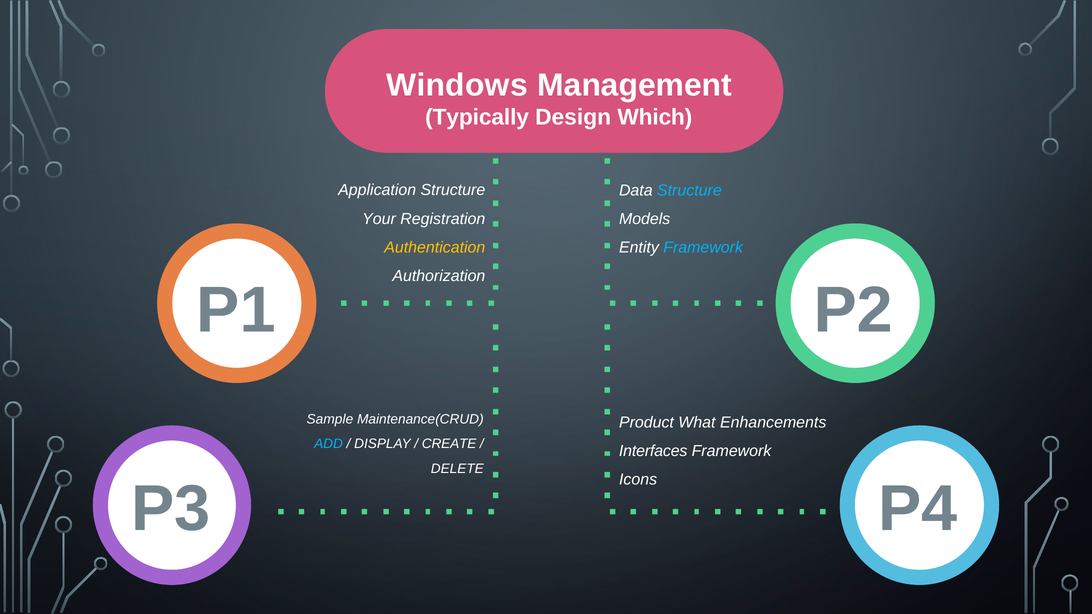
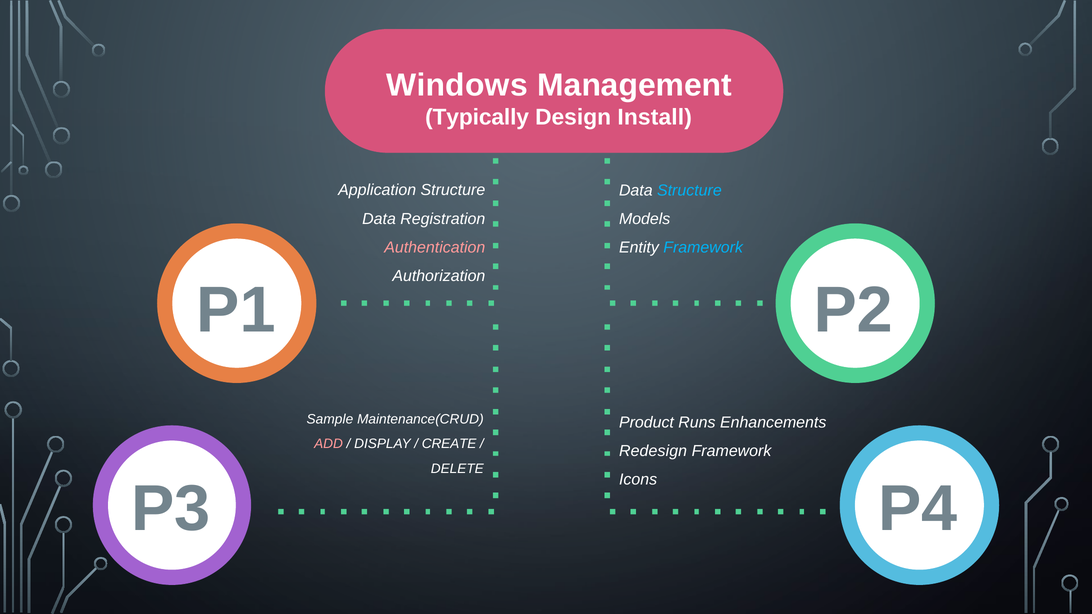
Which: Which -> Install (655, 117)
Your: Your -> Data (379, 219)
Authentication colour: yellow -> pink (435, 248)
What: What -> Runs (697, 423)
ADD colour: light blue -> pink (329, 444)
Interfaces: Interfaces -> Redesign (653, 451)
